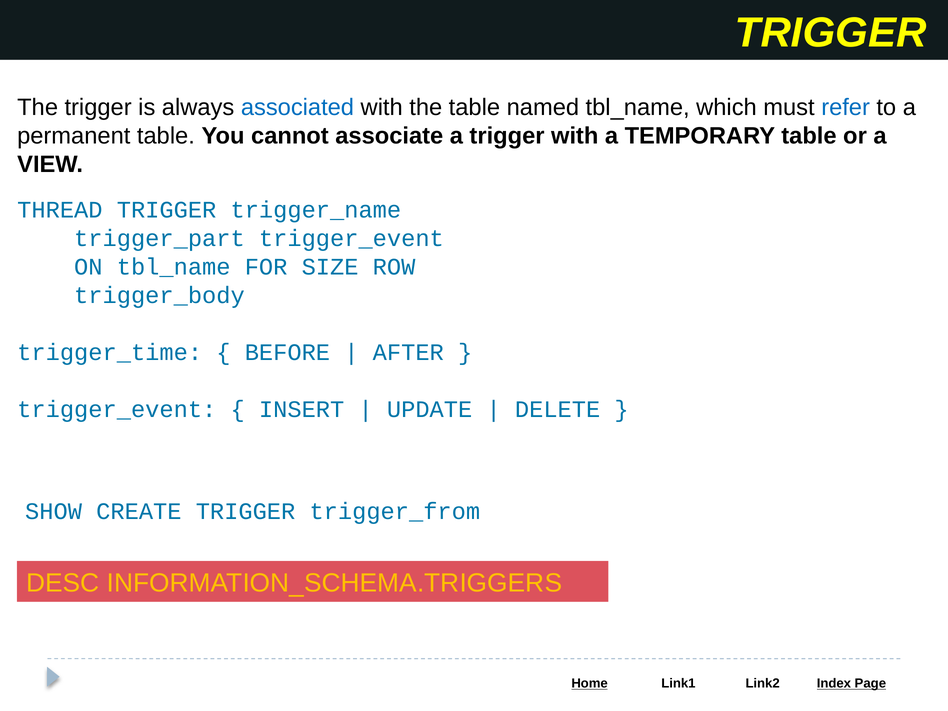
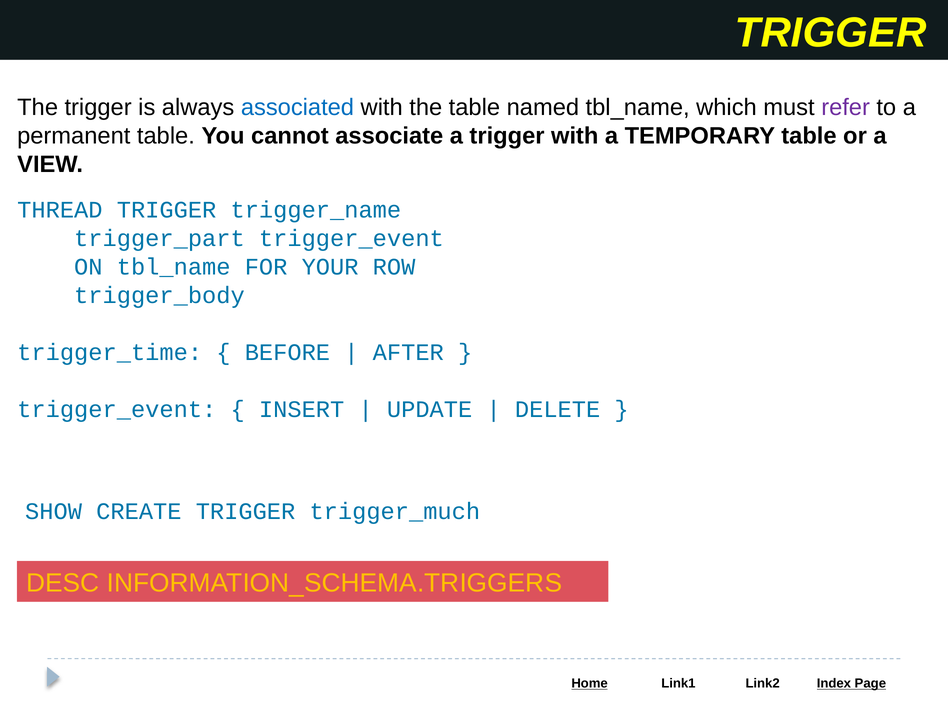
refer colour: blue -> purple (846, 107)
SIZE: SIZE -> YOUR (330, 267)
trigger_from: trigger_from -> trigger_much (395, 512)
